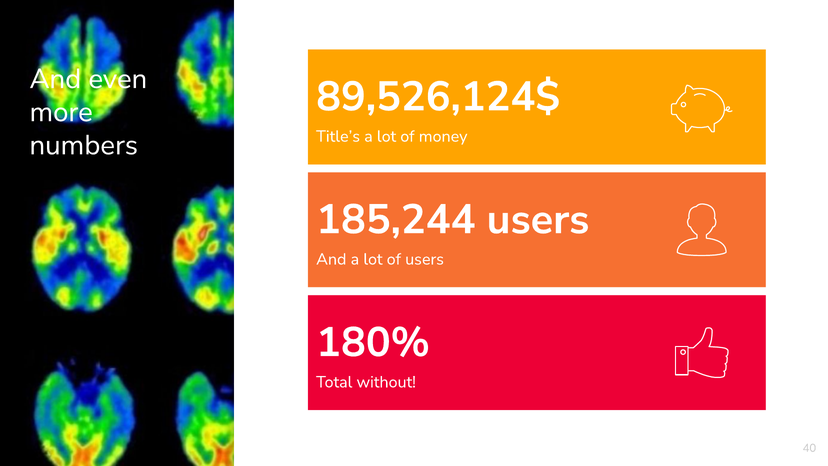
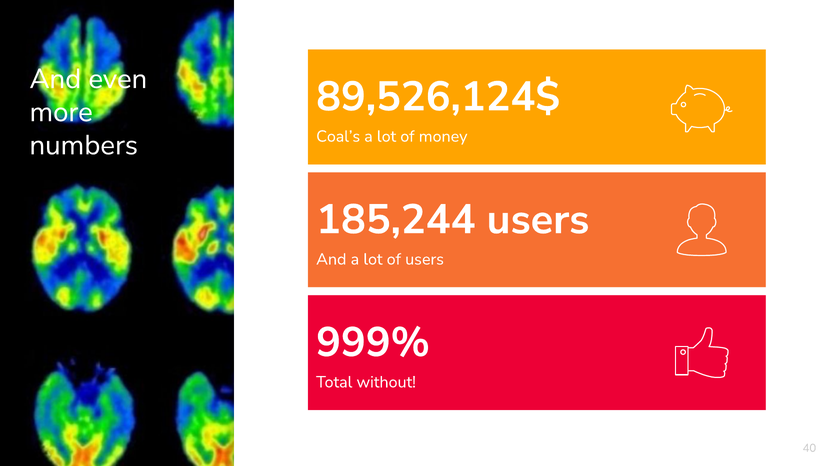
Title’s: Title’s -> Coal’s (338, 136)
180%: 180% -> 999% (373, 342)
